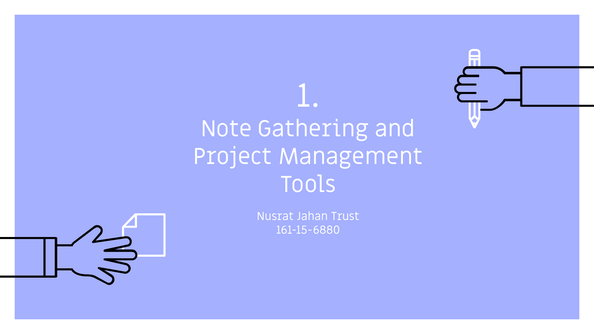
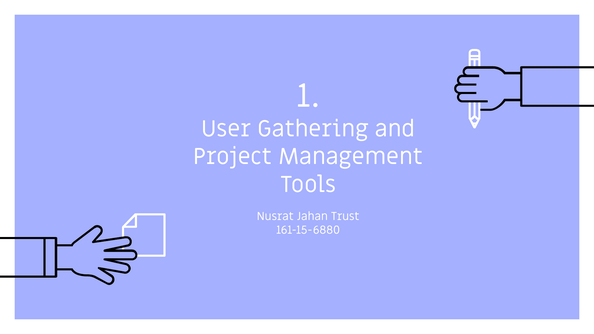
Note: Note -> User (226, 129)
